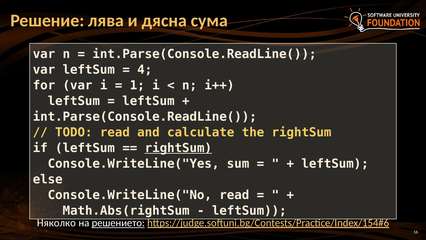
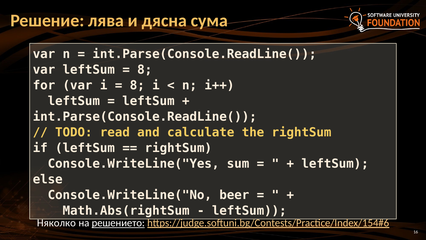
4: 4 -> 8 (145, 70)
1: 1 -> 8 (137, 85)
rightSum underline: present -> none (178, 148)
Console.WriteLine("No read: read -> beer (234, 195)
